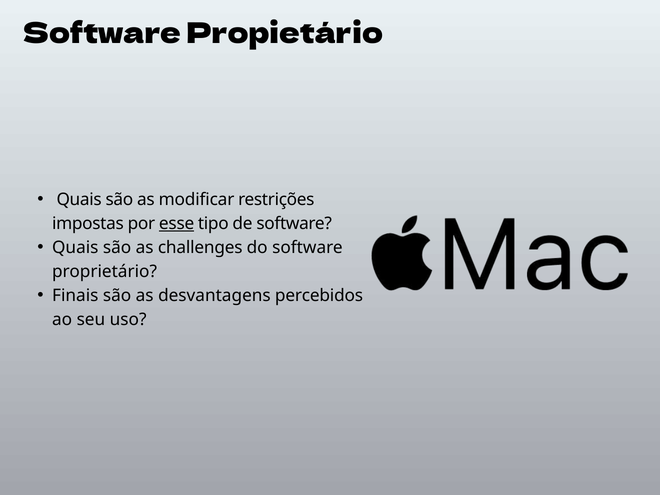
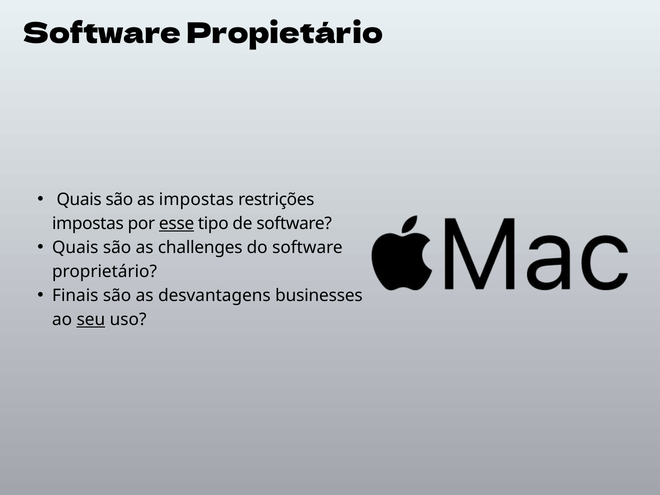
as modificar: modificar -> impostas (196, 199)
percebidos: percebidos -> businesses (319, 296)
seu underline: none -> present (91, 320)
